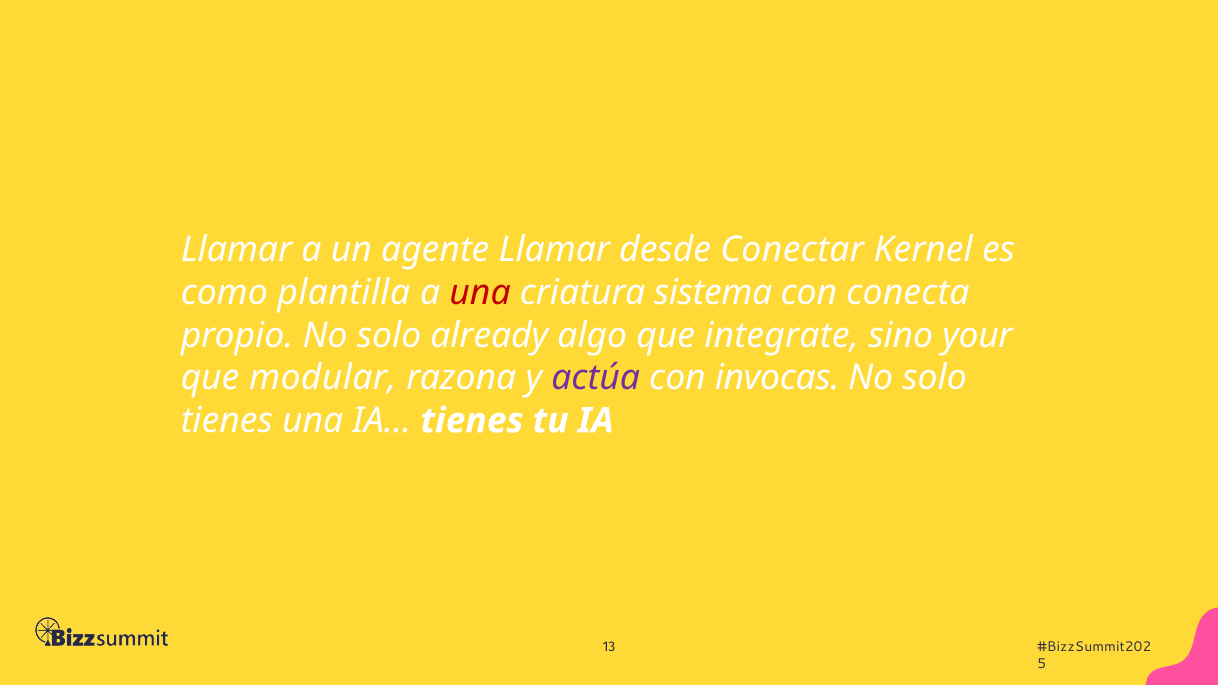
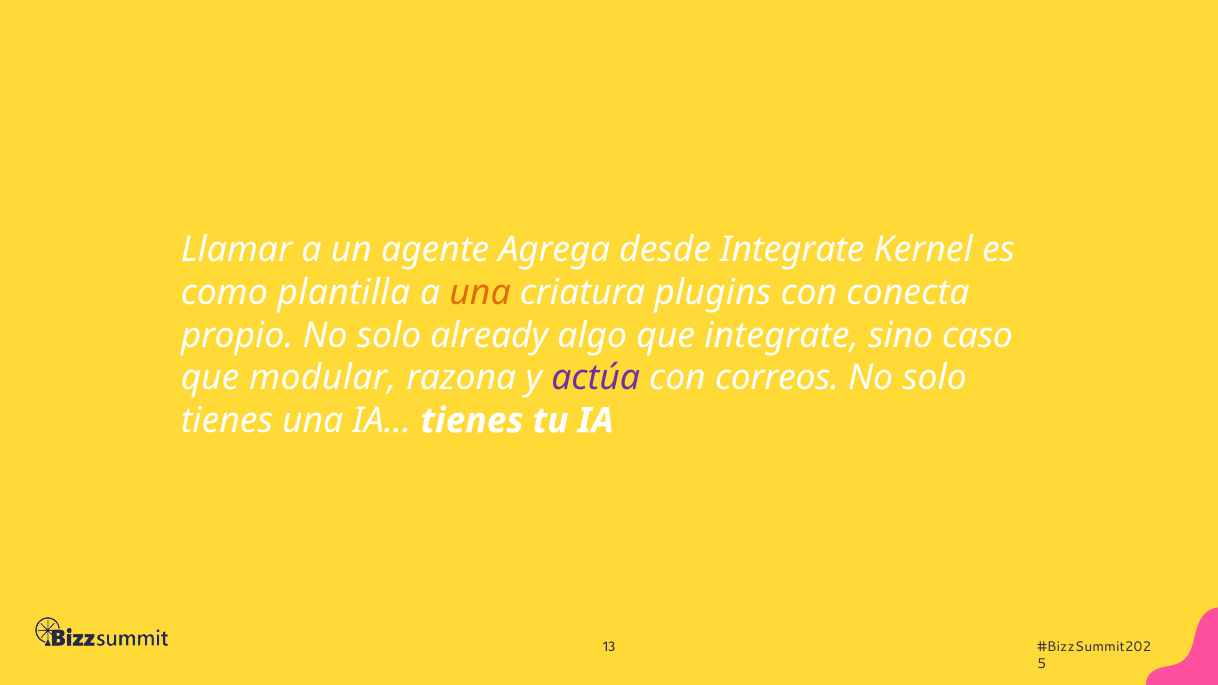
agente Llamar: Llamar -> Agrega (554, 250)
desde Conectar: Conectar -> Integrate (792, 250)
una colour: red -> orange (480, 293)
sistema: sistema -> plugins (713, 293)
your: your -> caso (977, 335)
invocas: invocas -> correos (777, 378)
